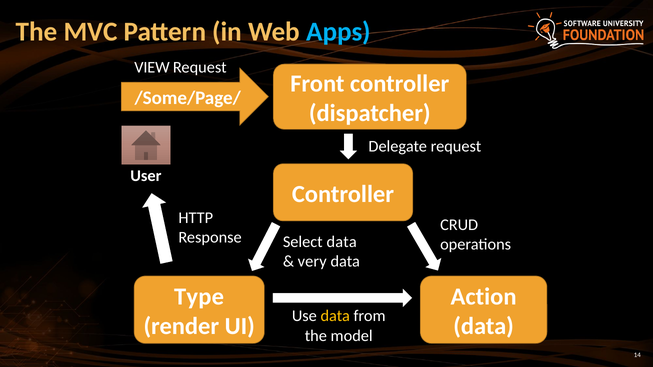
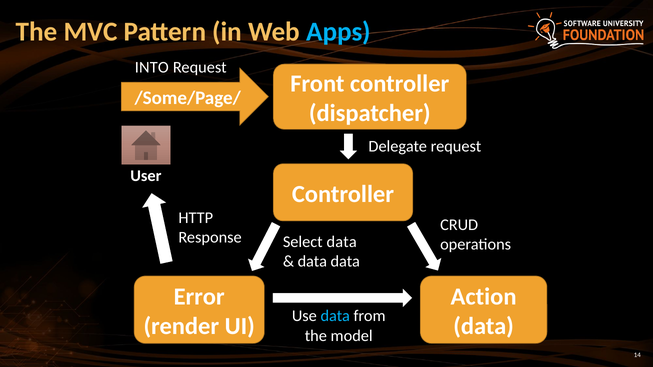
VIEW: VIEW -> INTO (152, 68)
very: very -> data (312, 262)
Type: Type -> Error (199, 297)
data colour: yellow -> light blue (335, 316)
